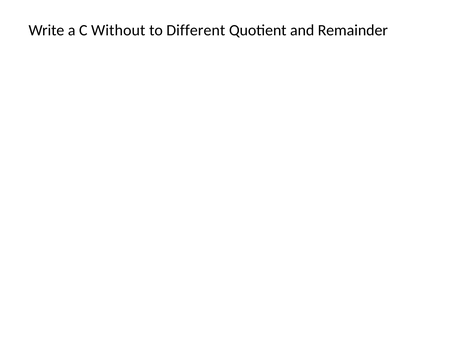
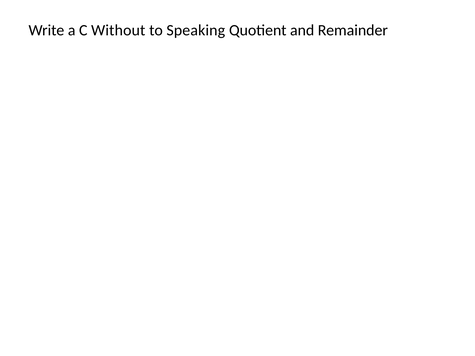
Different: Different -> Speaking (196, 30)
